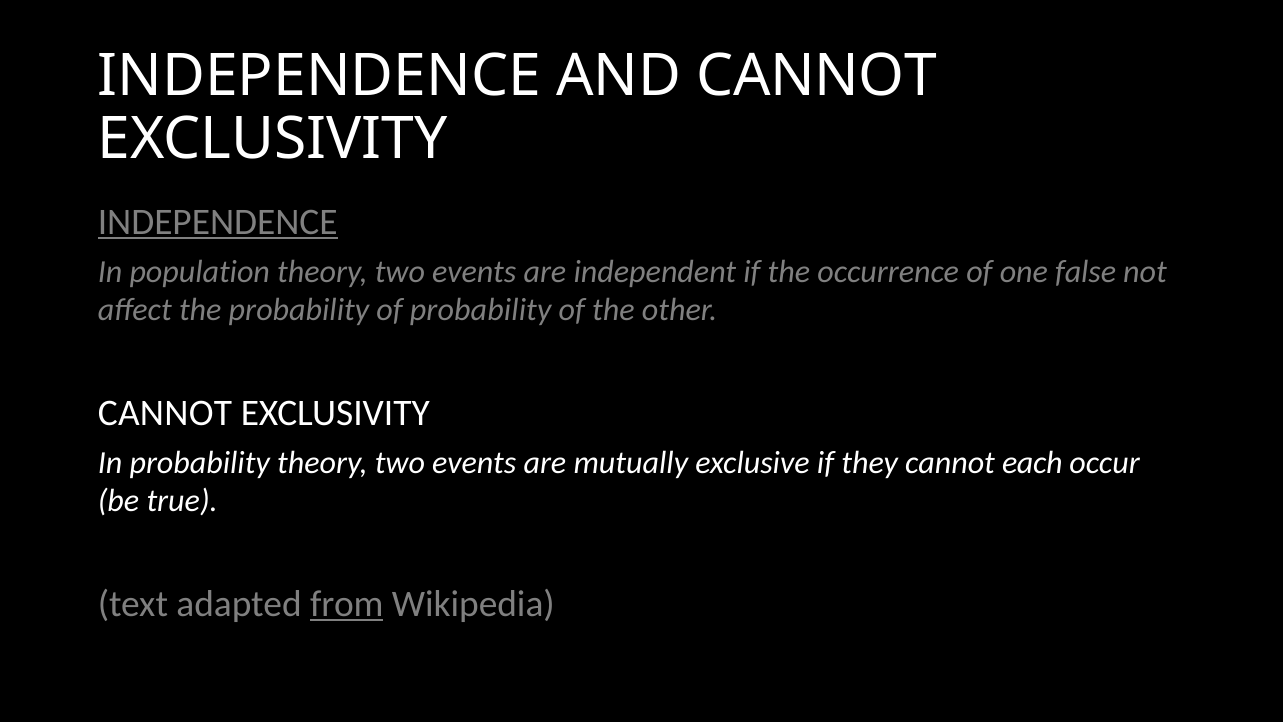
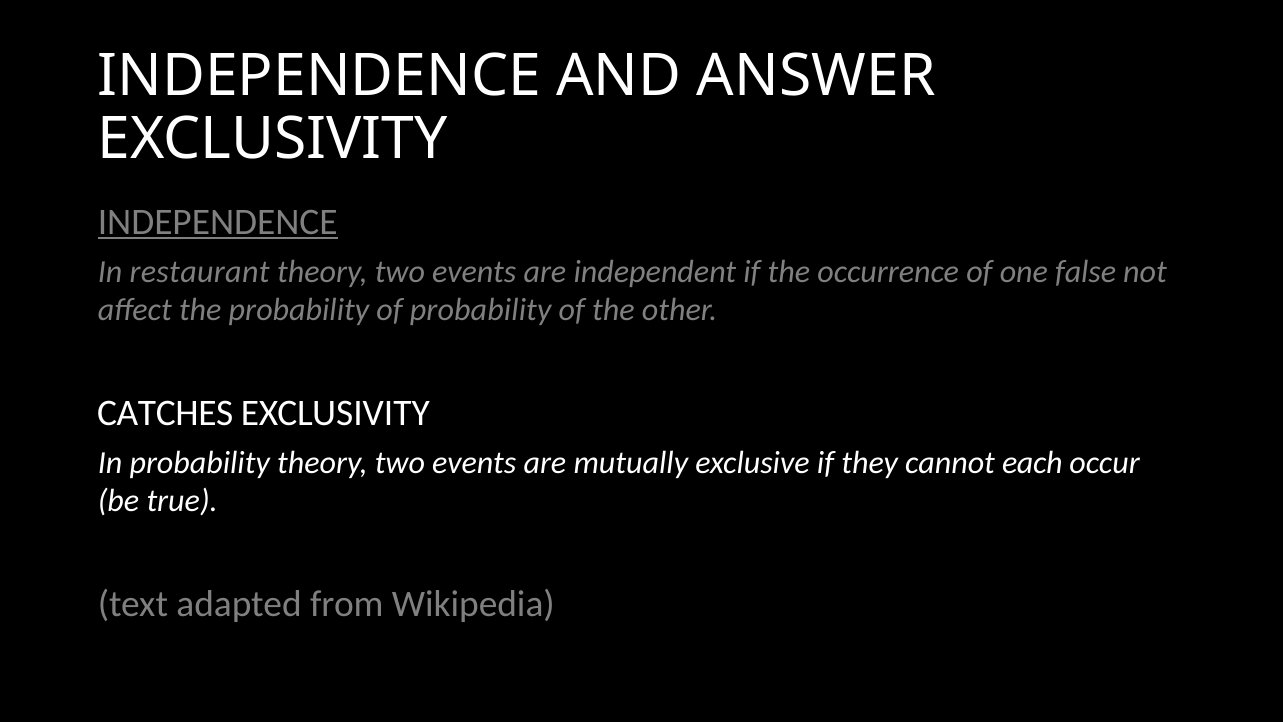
AND CANNOT: CANNOT -> ANSWER (817, 76)
population: population -> restaurant (200, 271)
CANNOT: CANNOT -> CATCHES (165, 413)
from underline: present -> none (347, 604)
